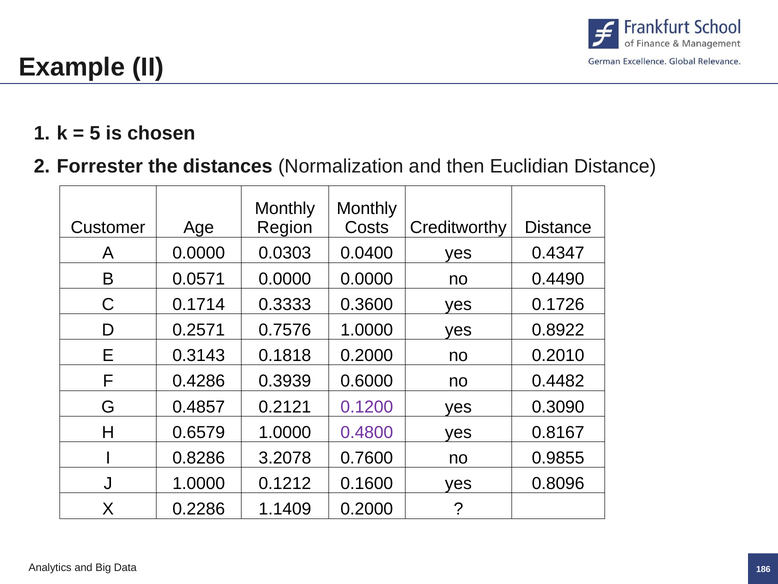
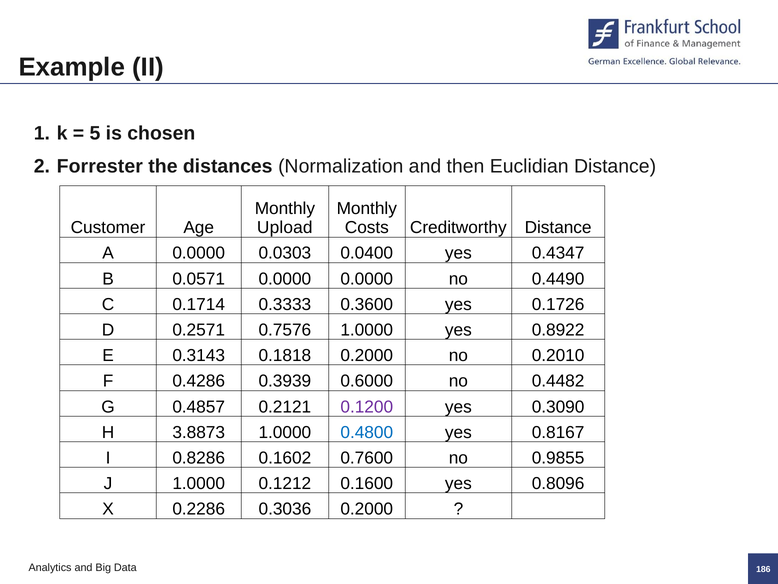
Region: Region -> Upload (285, 227)
0.6579: 0.6579 -> 3.8873 (199, 432)
0.4800 colour: purple -> blue (367, 432)
3.2078: 3.2078 -> 0.1602 (285, 458)
1.1409: 1.1409 -> 0.3036 (285, 509)
